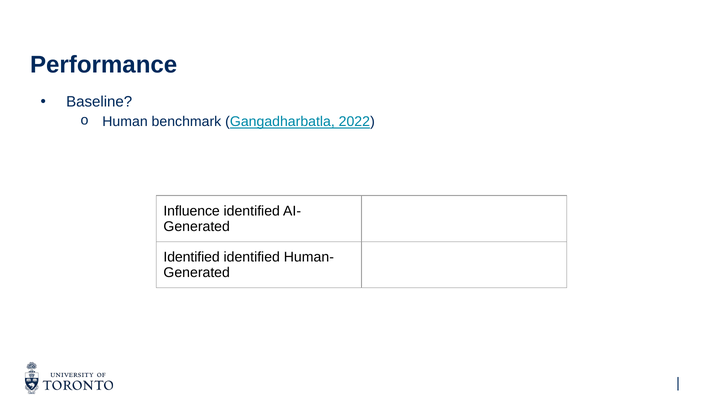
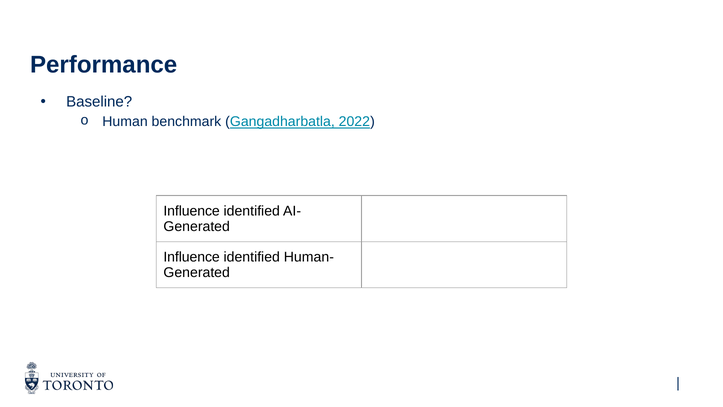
Identified: Identified -> Influence (192, 257)
